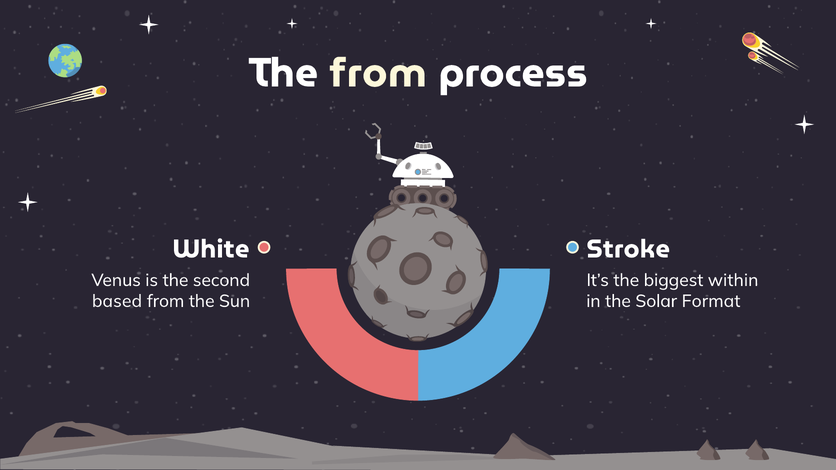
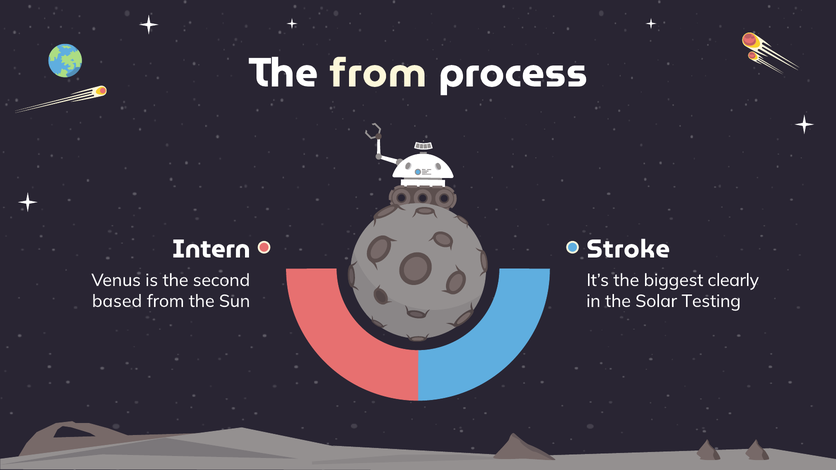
White: White -> Intern (211, 249)
within: within -> clearly (733, 280)
Format: Format -> Testing (711, 301)
